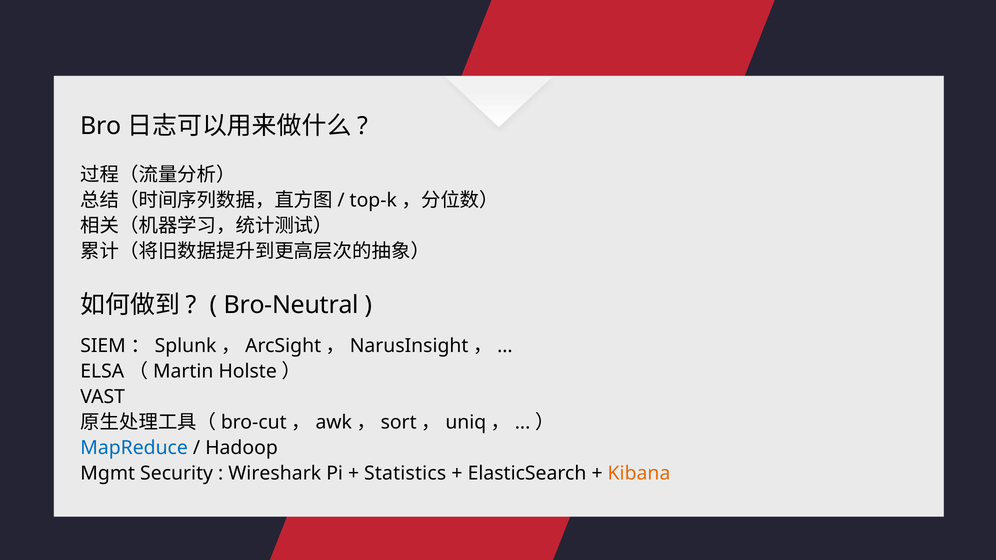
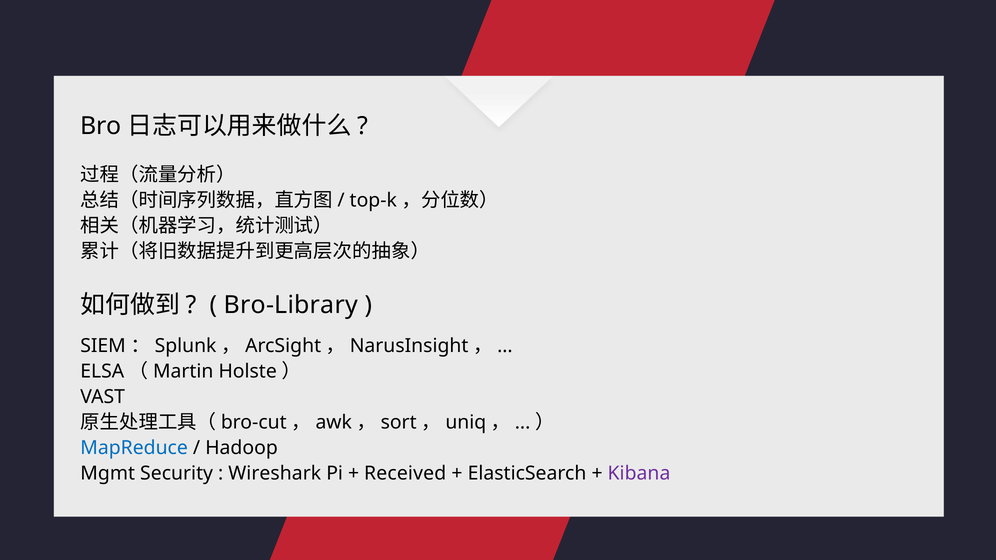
Bro-Neutral: Bro-Neutral -> Bro-Library (291, 305)
Statistics: Statistics -> Received (405, 474)
Kibana colour: orange -> purple (639, 474)
